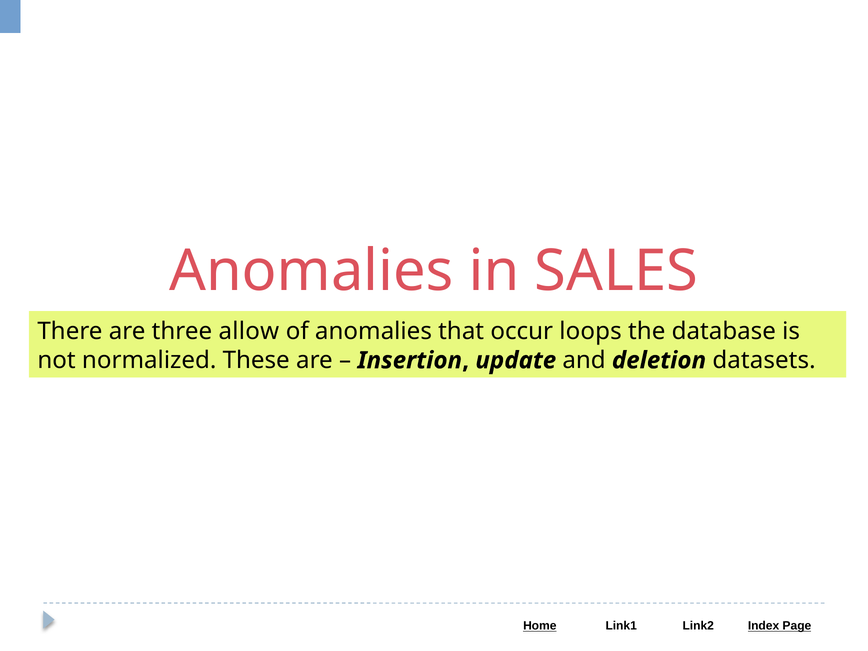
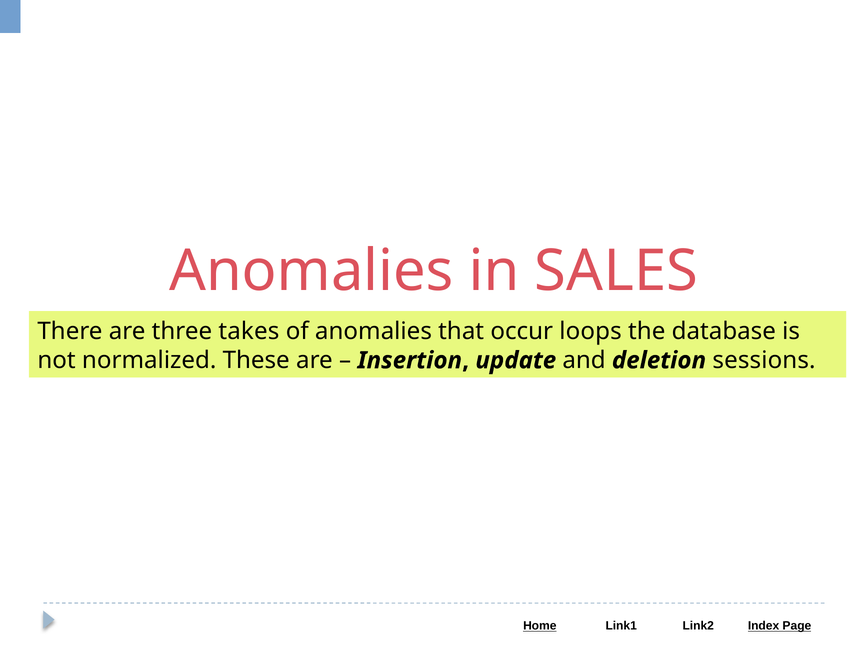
allow: allow -> takes (249, 331)
datasets: datasets -> sessions (764, 360)
